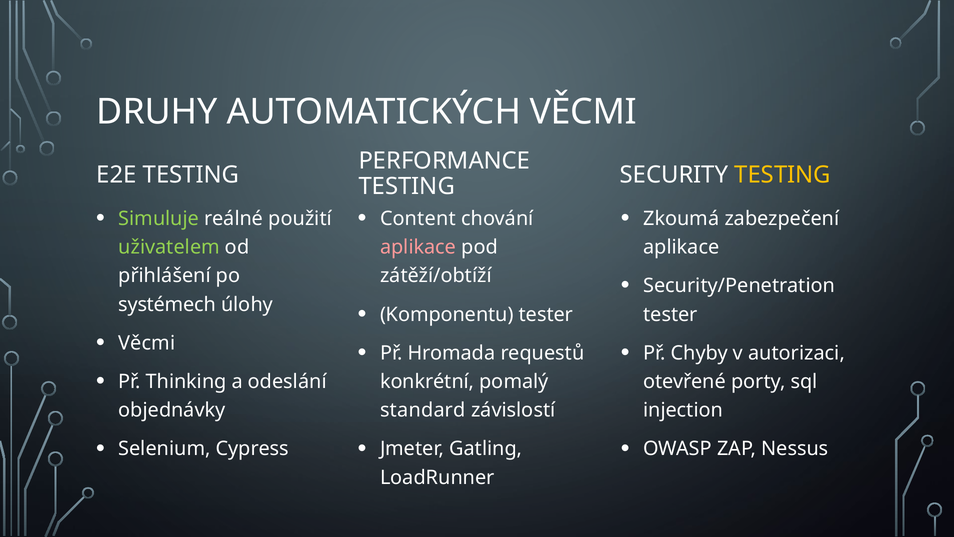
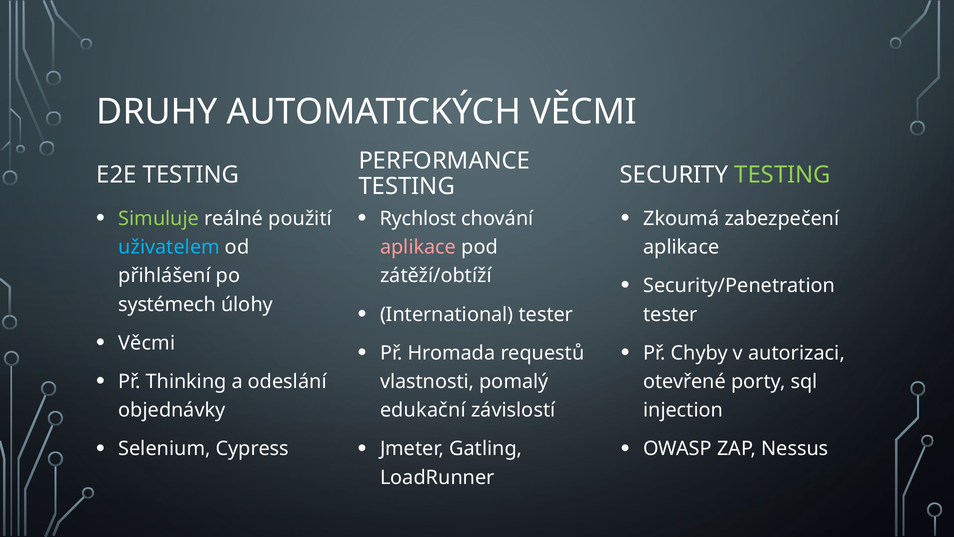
TESTING colour: yellow -> light green (783, 175)
Content: Content -> Rychlost (418, 218)
uživatelem colour: light green -> light blue (169, 247)
Komponentu: Komponentu -> International (447, 314)
konkrétní: konkrétní -> vlastnosti (427, 381)
standard: standard -> edukační (423, 410)
